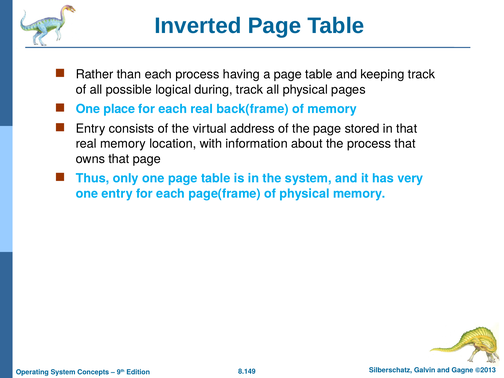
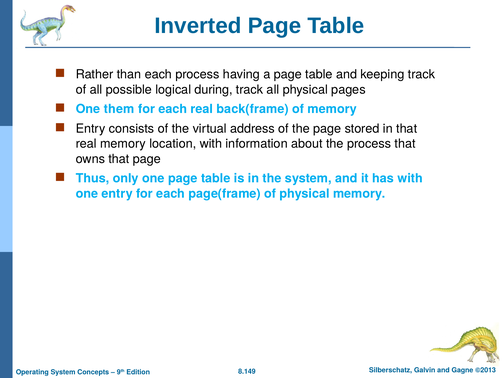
place: place -> them (119, 109)
has very: very -> with (410, 178)
